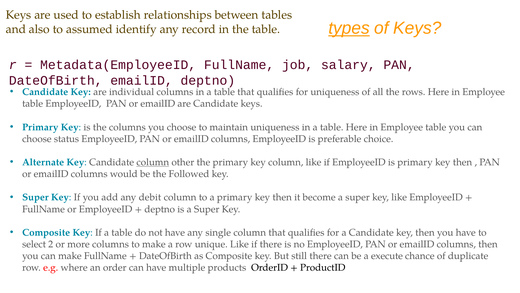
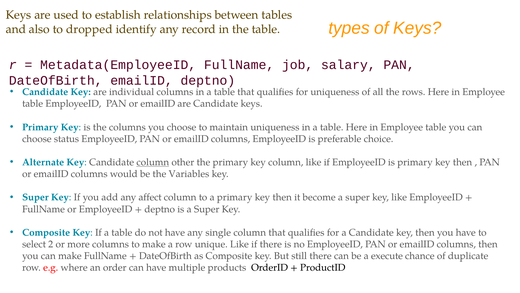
types underline: present -> none (349, 28)
assumed: assumed -> dropped (89, 29)
Followed: Followed -> Variables (189, 174)
debit: debit -> affect (150, 197)
